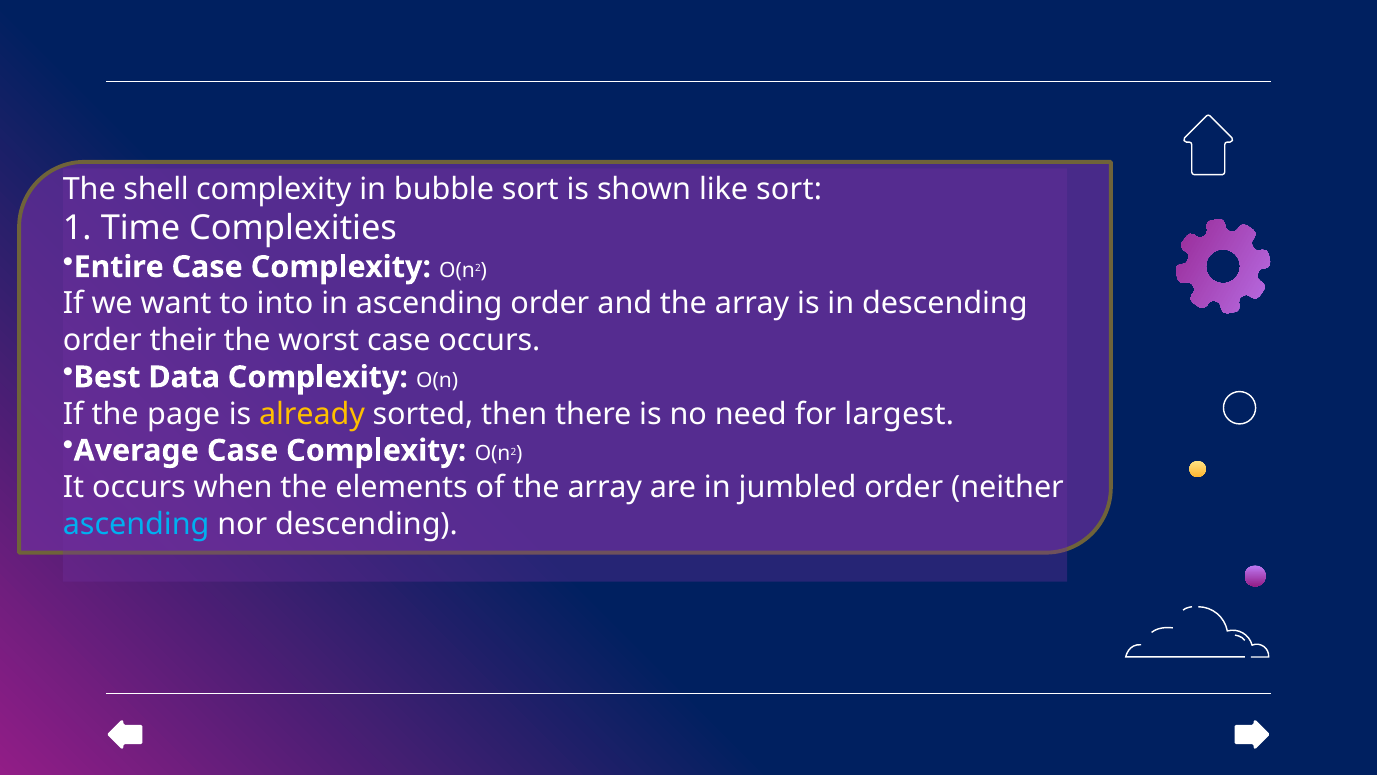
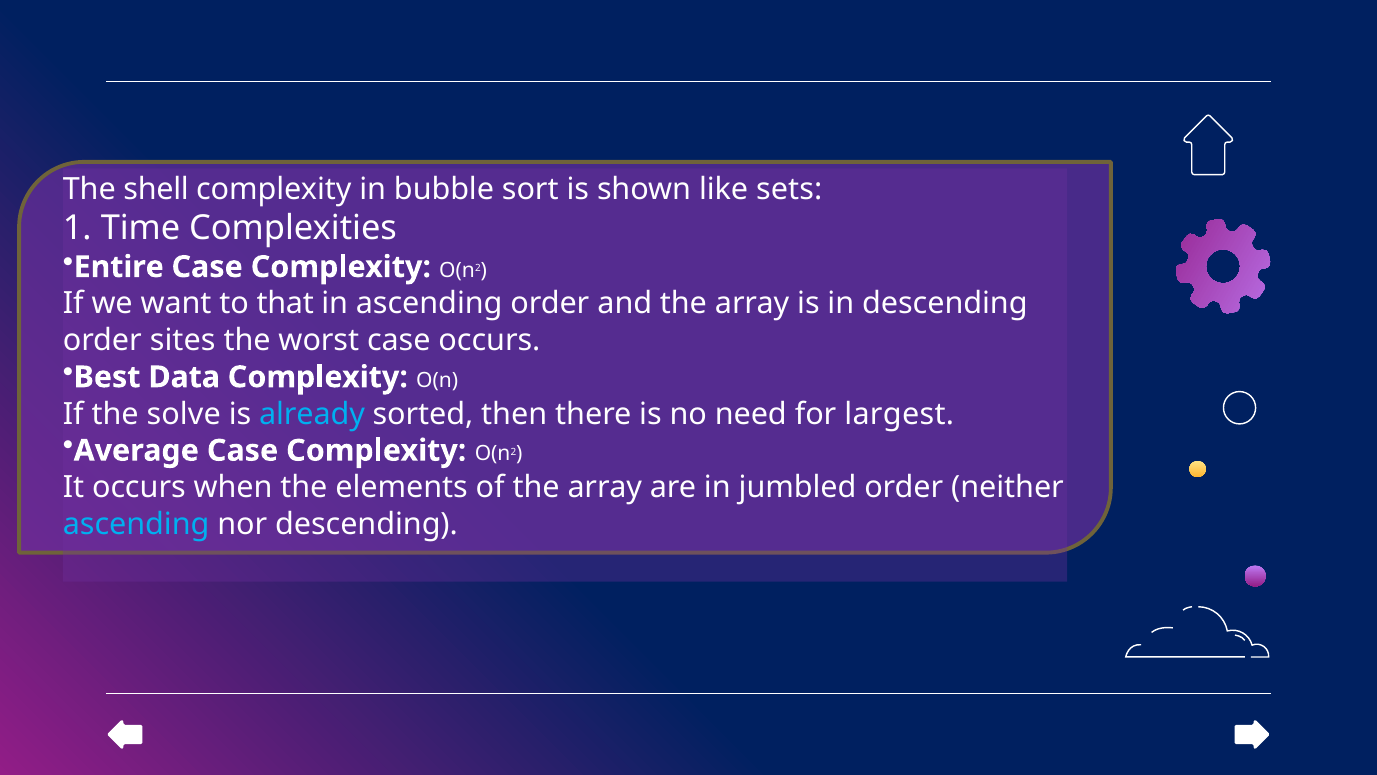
like sort: sort -> sets (789, 189)
into: into -> that (285, 304)
their: their -> sites (183, 340)
page: page -> solve (184, 414)
already colour: yellow -> light blue (312, 414)
